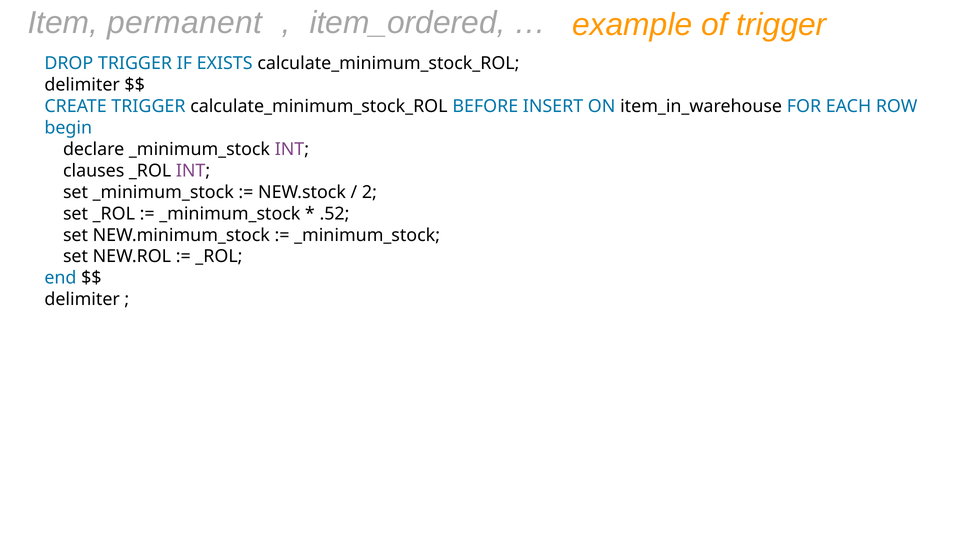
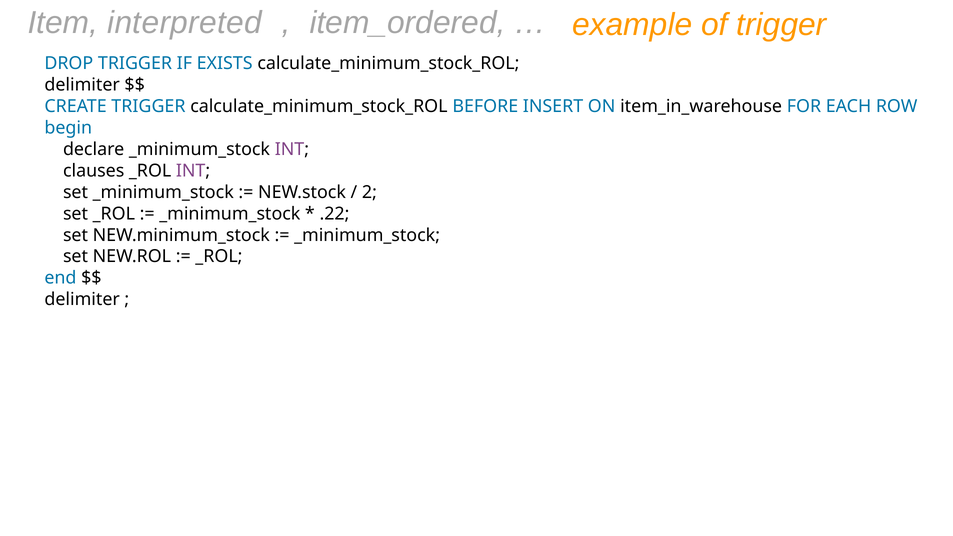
permanent: permanent -> interpreted (185, 23)
.52: .52 -> .22 (335, 214)
